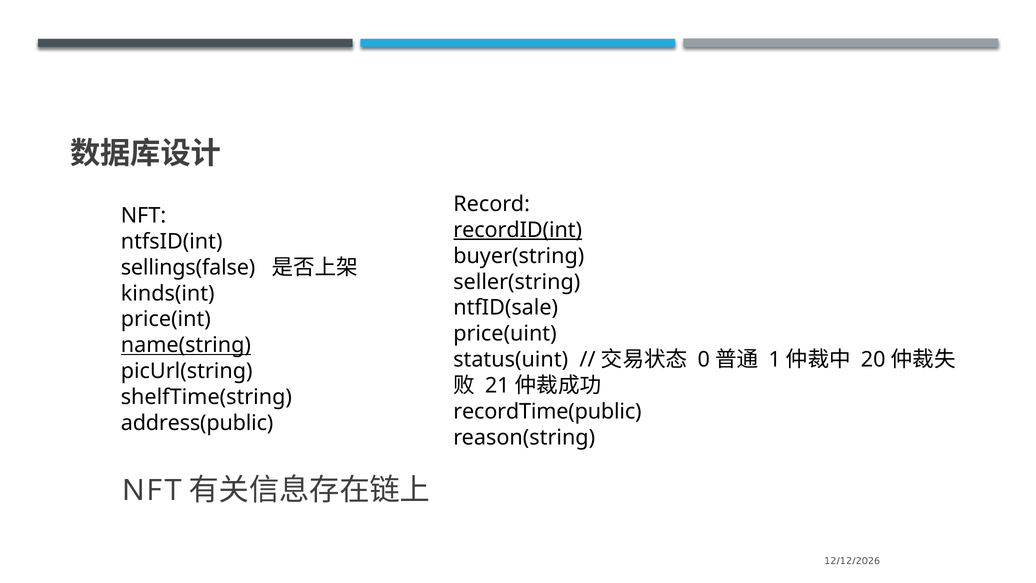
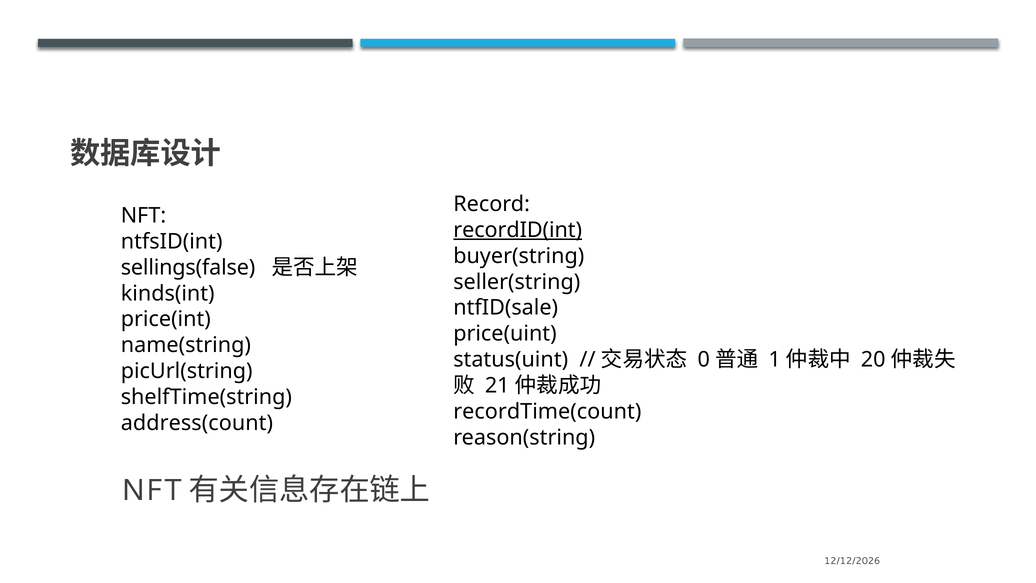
name(string underline: present -> none (186, 345)
recordTime(public: recordTime(public -> recordTime(count (547, 411)
address(public: address(public -> address(count (197, 423)
